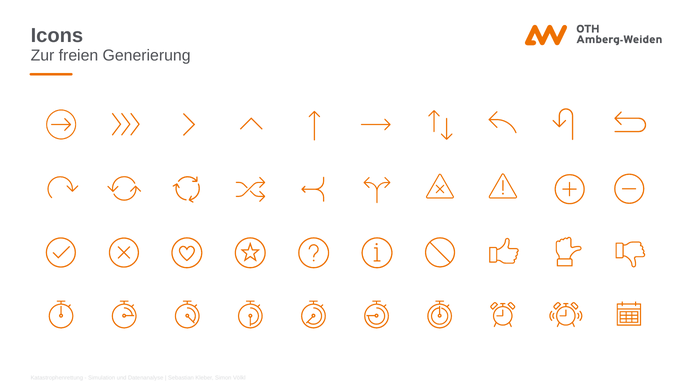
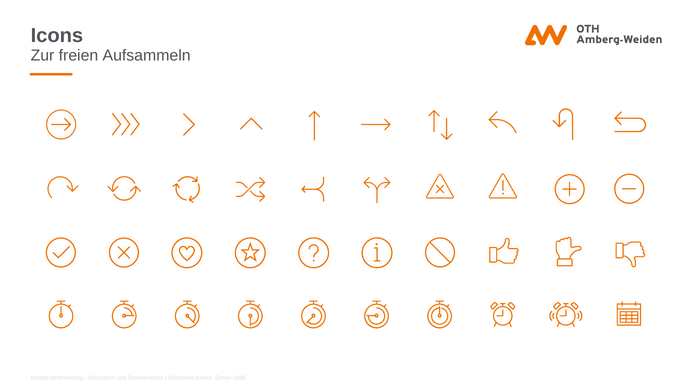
Generierung: Generierung -> Aufsammeln (147, 56)
